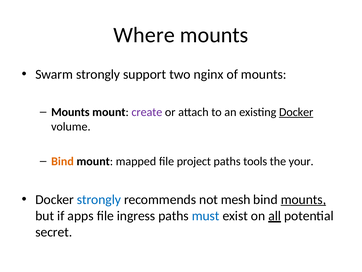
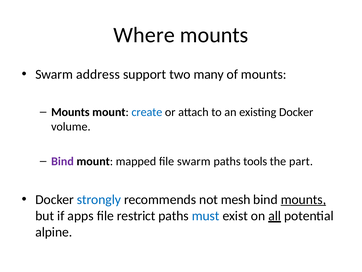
Swarm strongly: strongly -> address (98, 74)
nginx: nginx -> many (209, 74)
create colour: purple -> blue (147, 112)
Docker underline: present -> none (296, 112)
Bind colour: orange -> purple (62, 161)
file project: project -> swarm (194, 161)
your: your -> part (301, 161)
ingress: ingress -> restrict (136, 216)
secret: secret -> alpine (54, 232)
